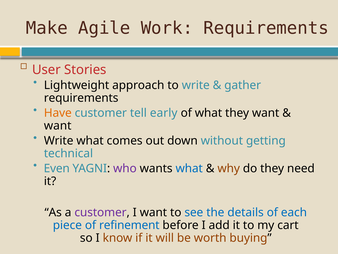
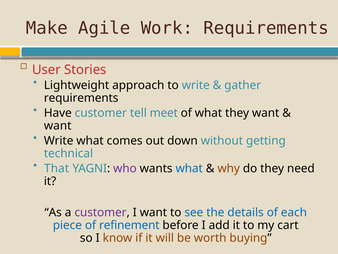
Have colour: orange -> black (58, 113)
early: early -> meet (164, 113)
Even: Even -> That (57, 168)
